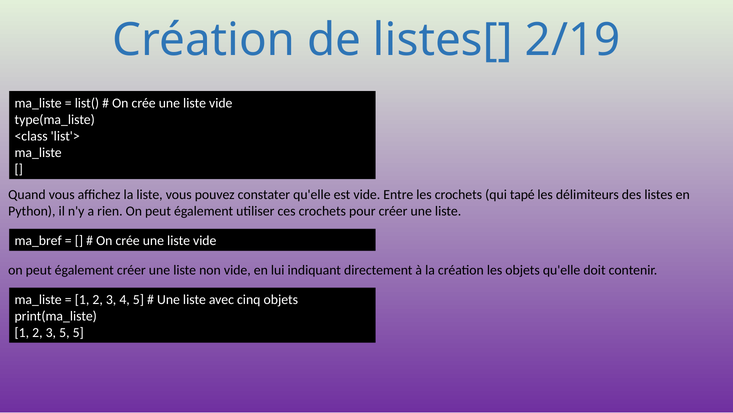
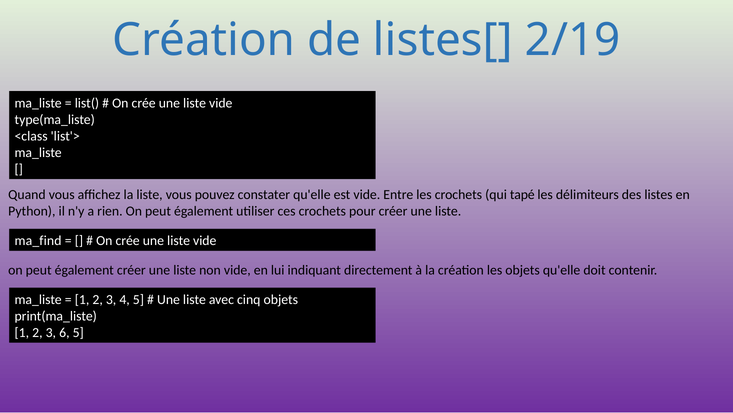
ma_bref: ma_bref -> ma_find (38, 240)
3 5: 5 -> 6 (64, 332)
